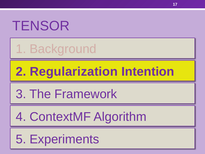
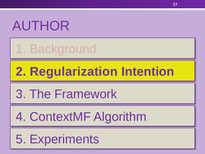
TENSOR: TENSOR -> AUTHOR (41, 26)
